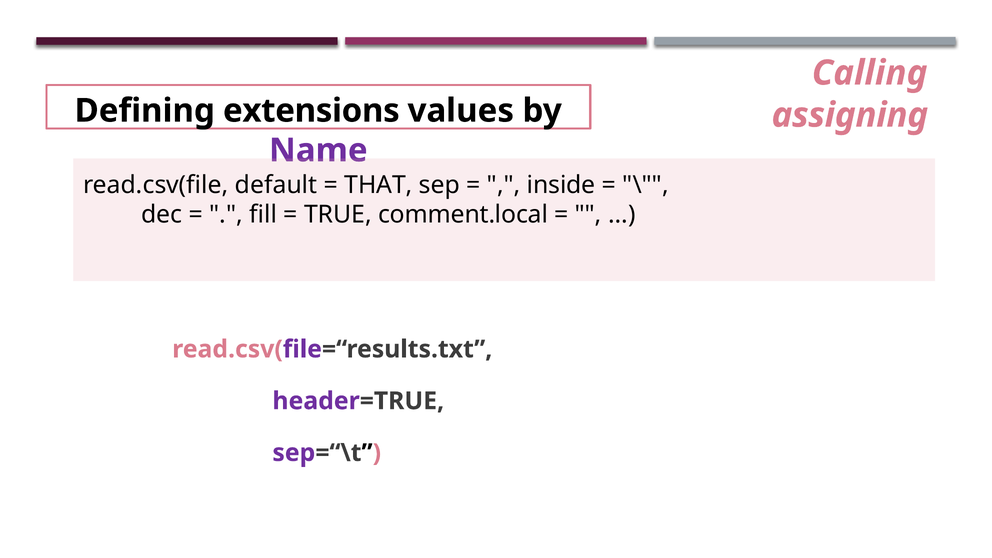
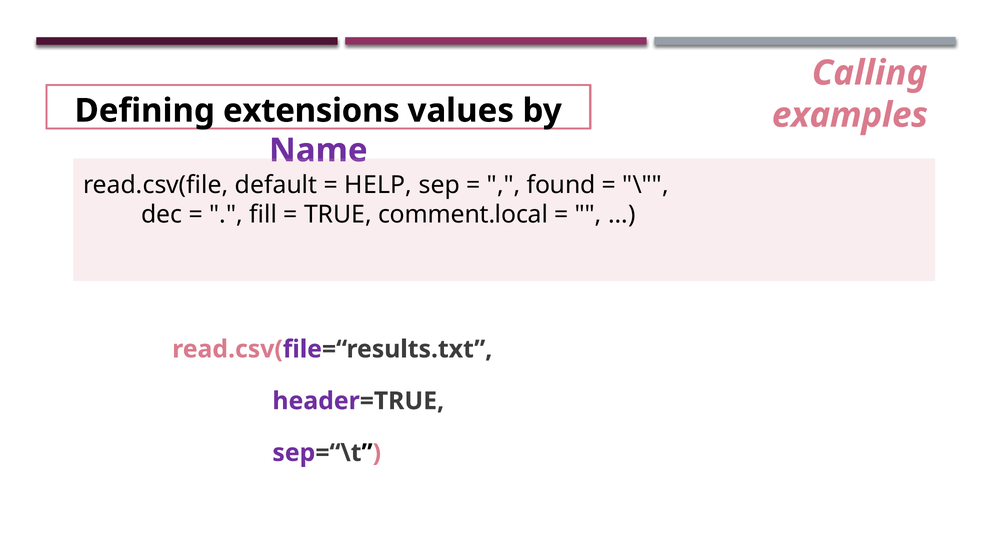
assigning: assigning -> examples (850, 115)
THAT: THAT -> HELP (378, 185)
inside: inside -> found (561, 185)
